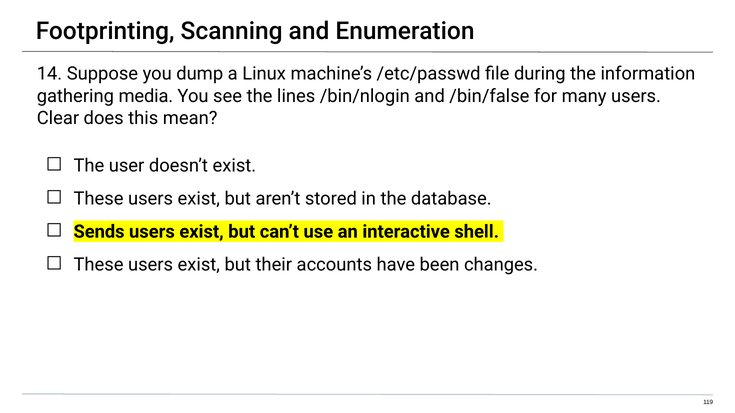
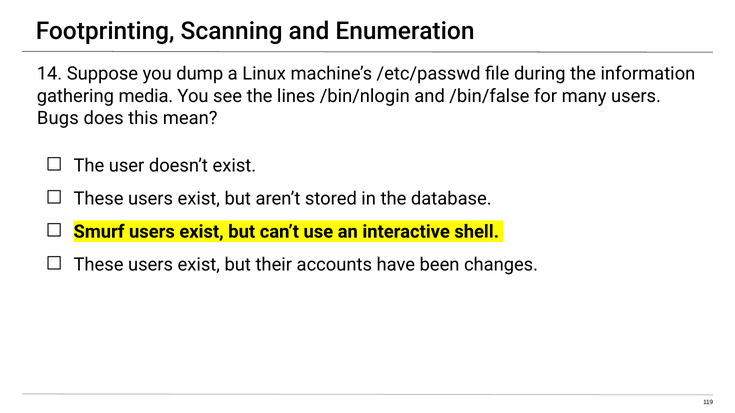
Clear: Clear -> Bugs (58, 118)
Sends: Sends -> Smurf (99, 232)
